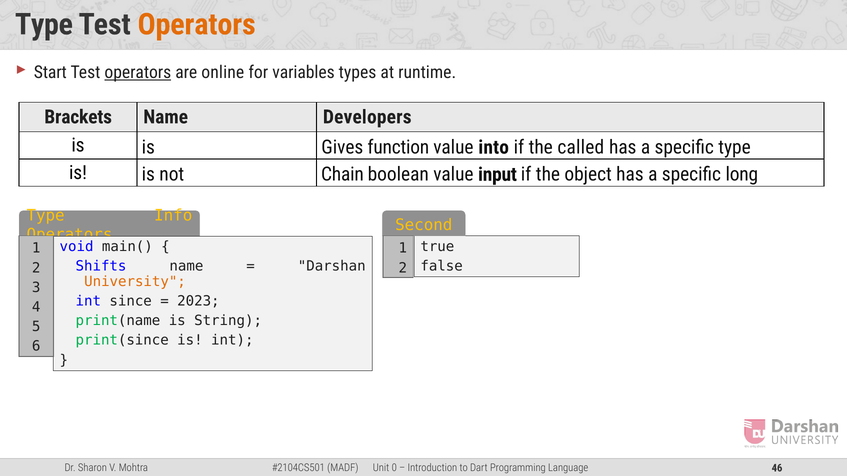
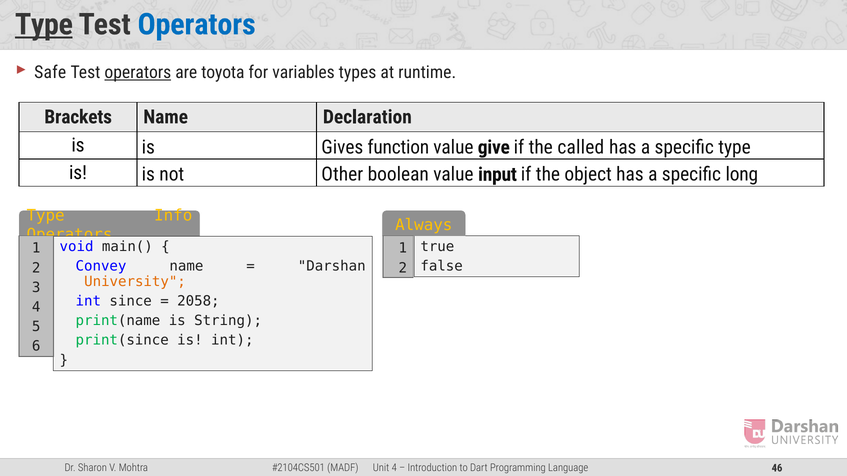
Type underline: none -> present (44, 24)
Operators colour: orange -> blue (197, 24)
Start: Start -> Safe (50, 73)
online: online -> toyota (223, 73)
Developers: Developers -> Declaration (367, 117)
into: into -> give (494, 147)
Chain: Chain -> Other (342, 175)
Second: Second -> Always (424, 225)
Shifts: Shifts -> Convey (101, 266)
2023: 2023 -> 2058 (198, 301)
0: 0 -> 4 (394, 468)
